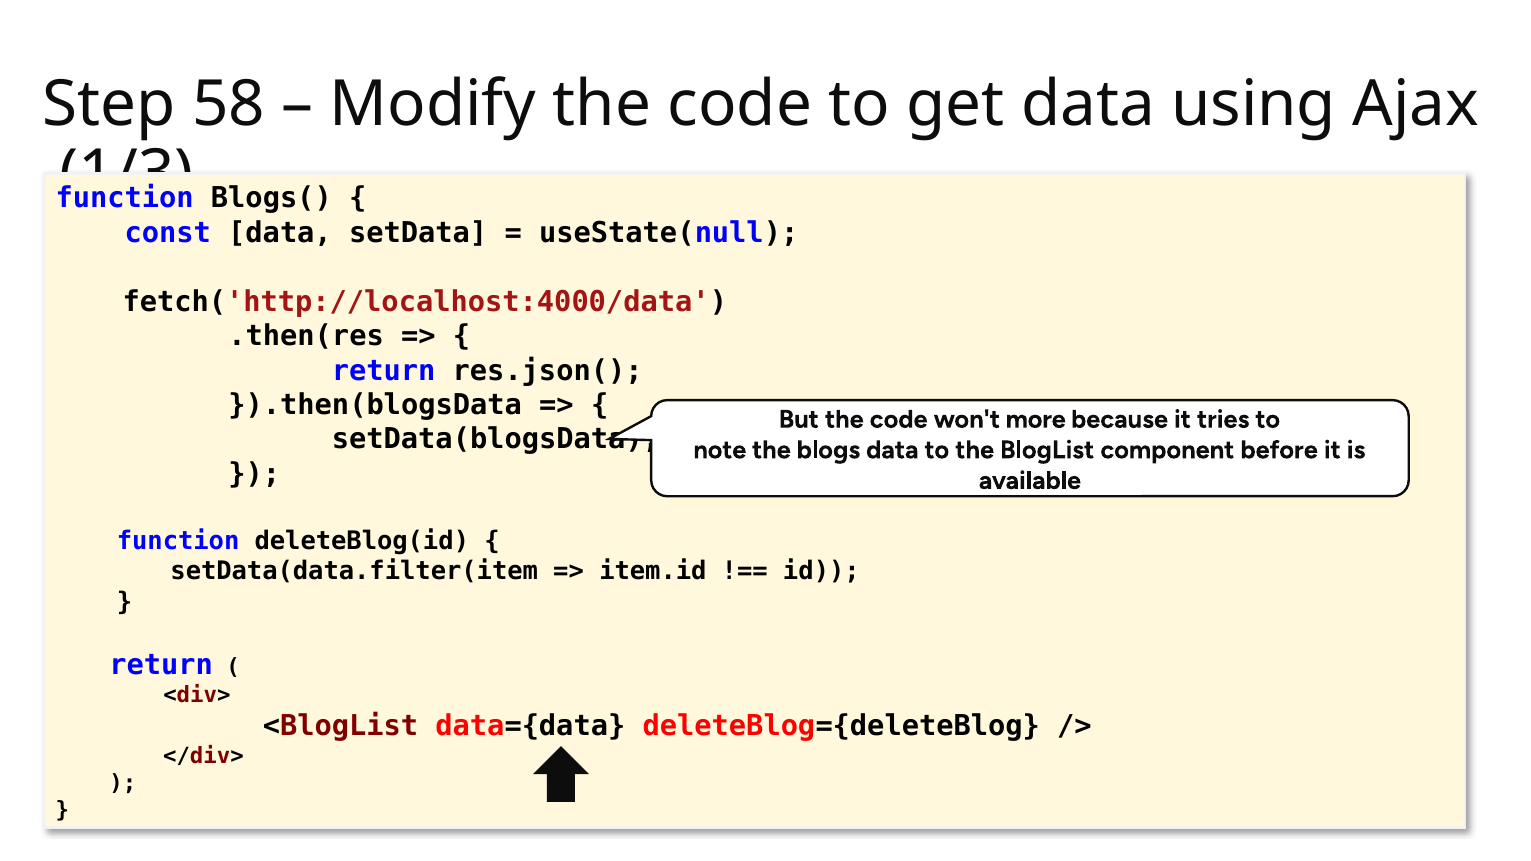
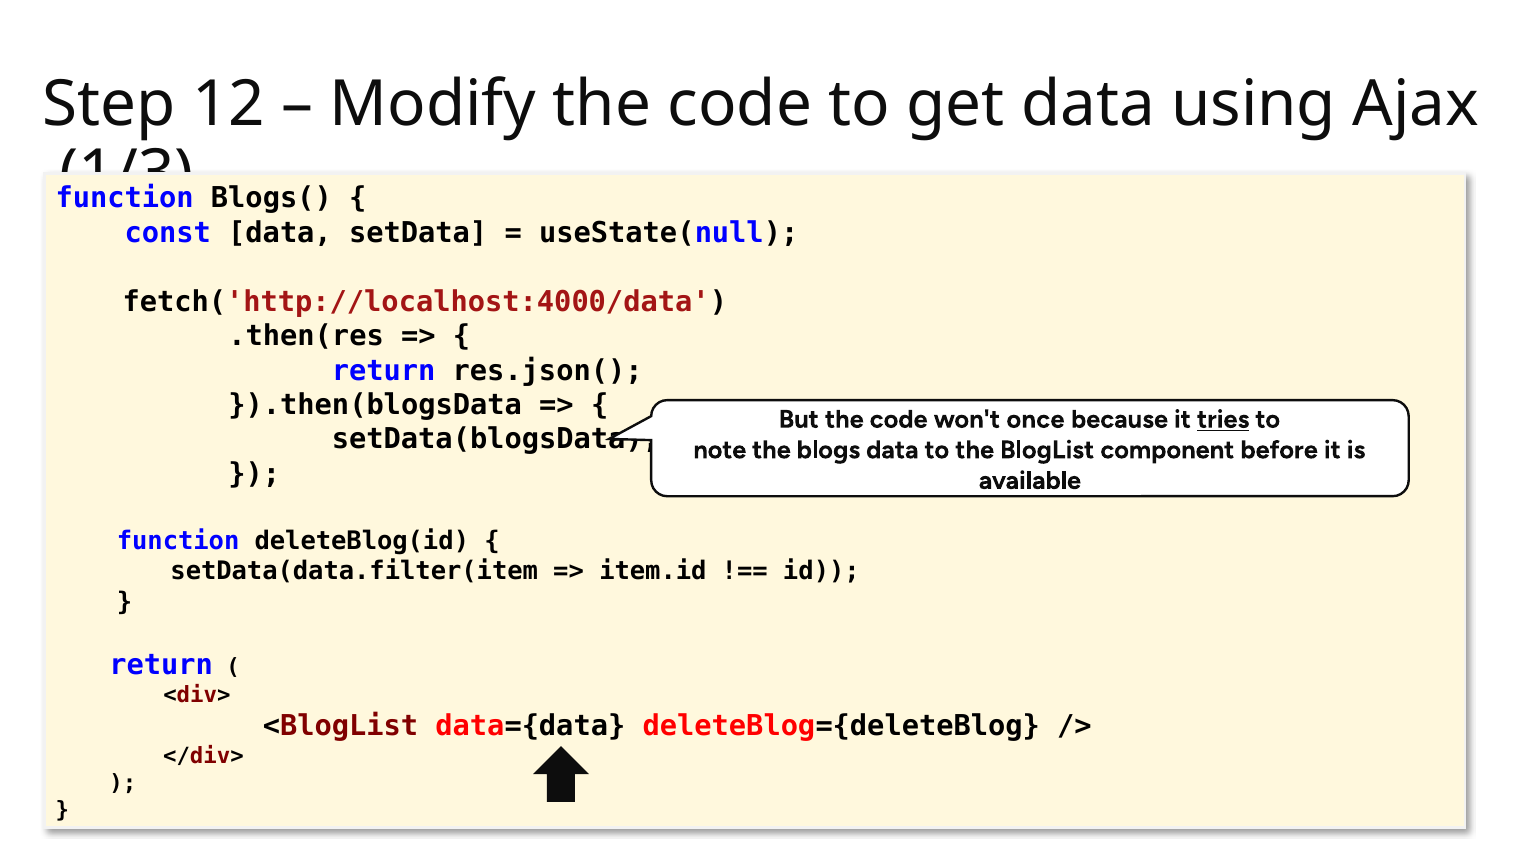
58: 58 -> 12 (229, 105)
more: more -> once (1036, 419)
tries underline: none -> present (1223, 419)
